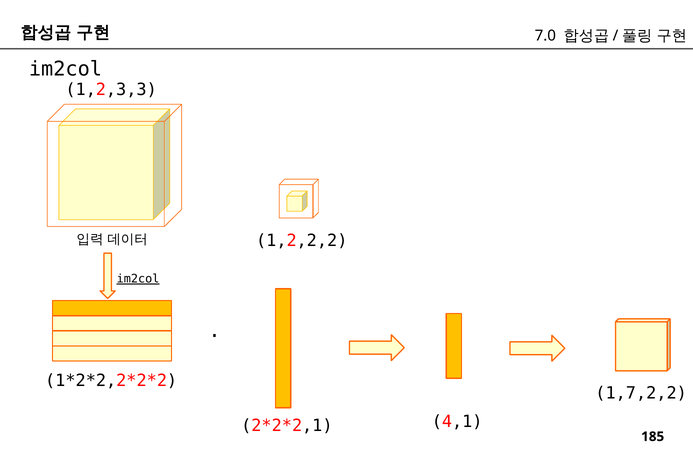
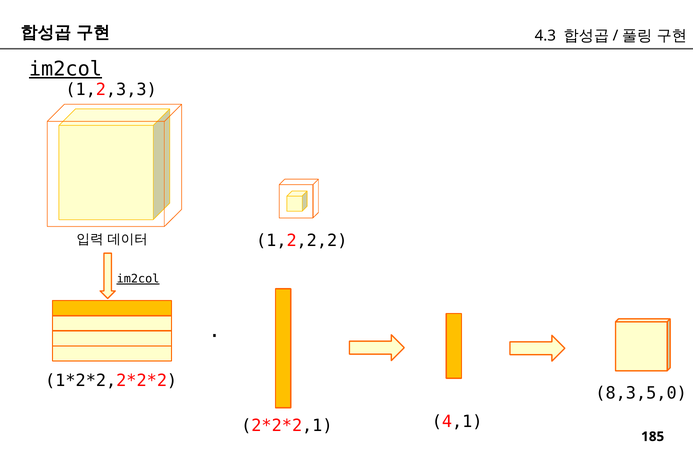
7.0: 7.0 -> 4.3 (545, 36)
im2col underline: none -> present (65, 69)
1,7,2,2: 1,7,2,2 -> 8,3,5,0 (641, 393)
